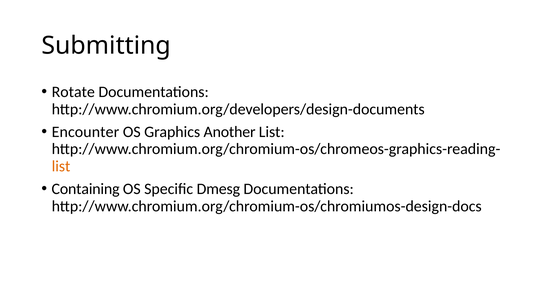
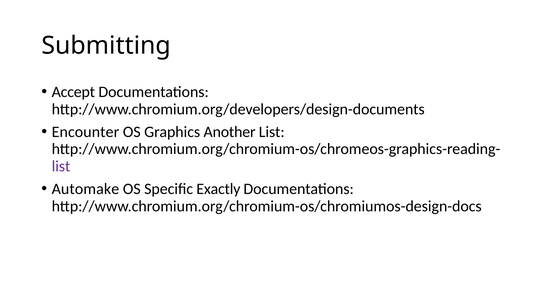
Rotate: Rotate -> Accept (73, 92)
list colour: orange -> purple (61, 166)
Containing: Containing -> Automake (85, 189)
Dmesg: Dmesg -> Exactly (218, 189)
